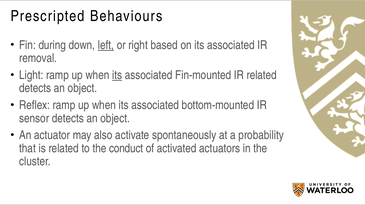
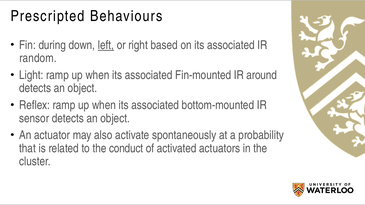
removal: removal -> random (38, 58)
its underline: present -> none (117, 75)
IR related: related -> around (262, 75)
